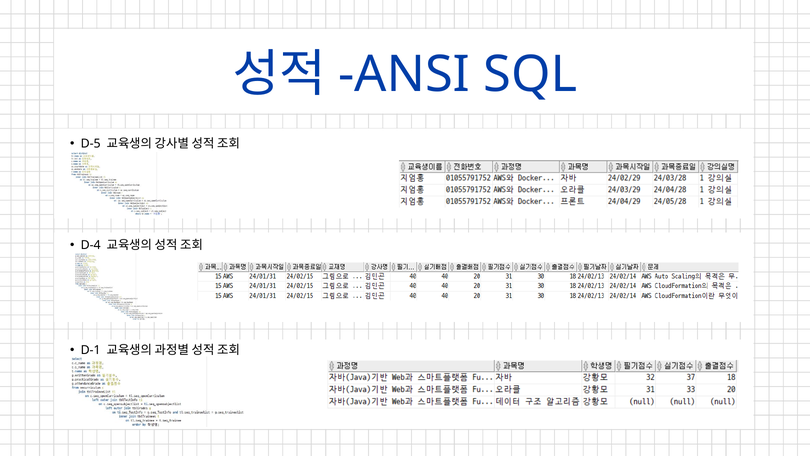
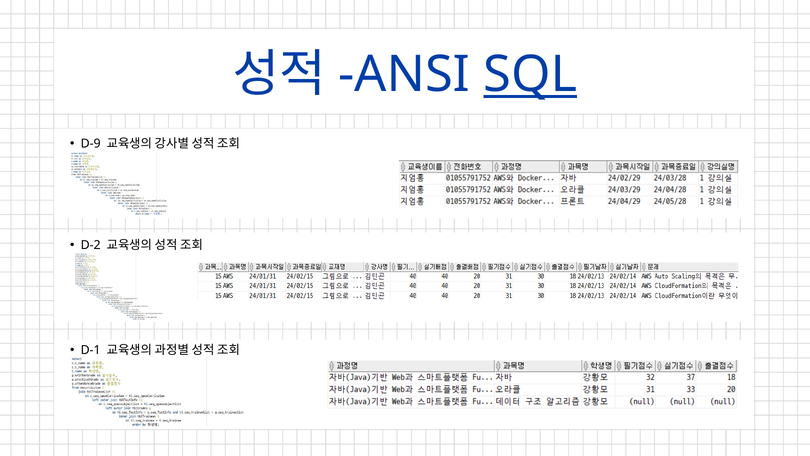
SQL underline: none -> present (530, 74)
D-5: D-5 -> D-9 (91, 144)
D-4: D-4 -> D-2 (91, 245)
